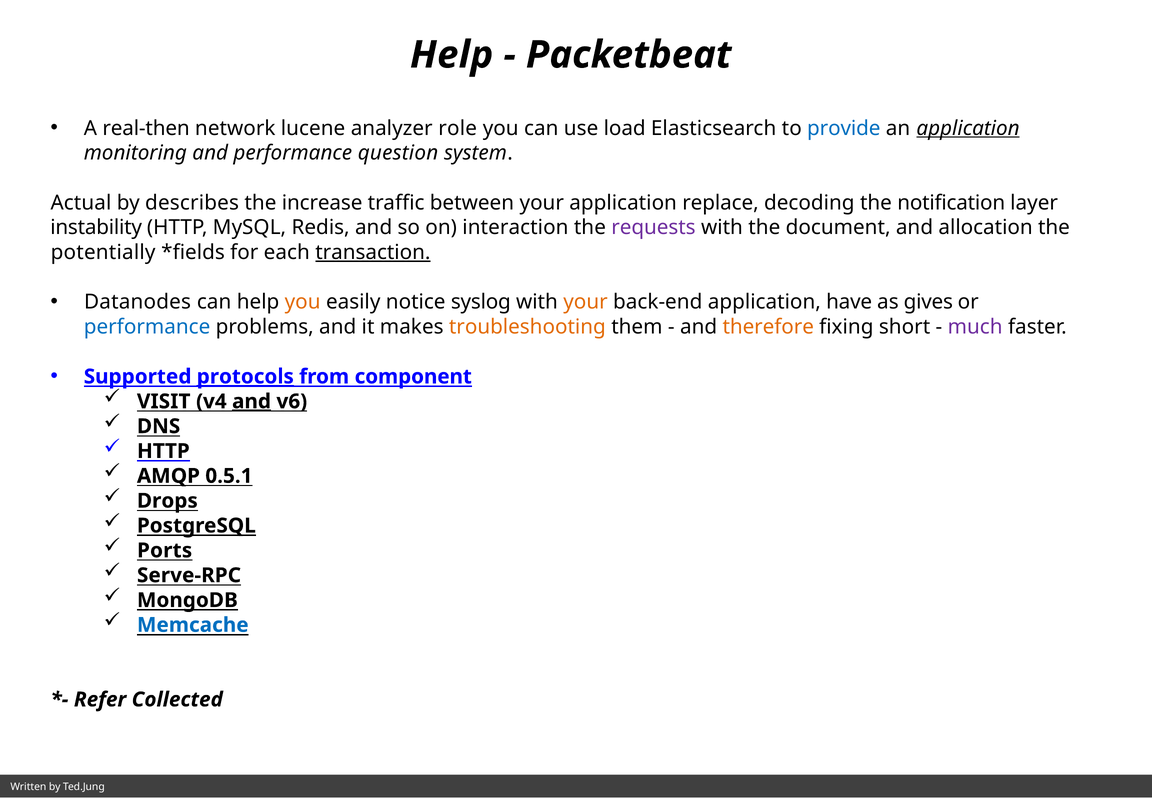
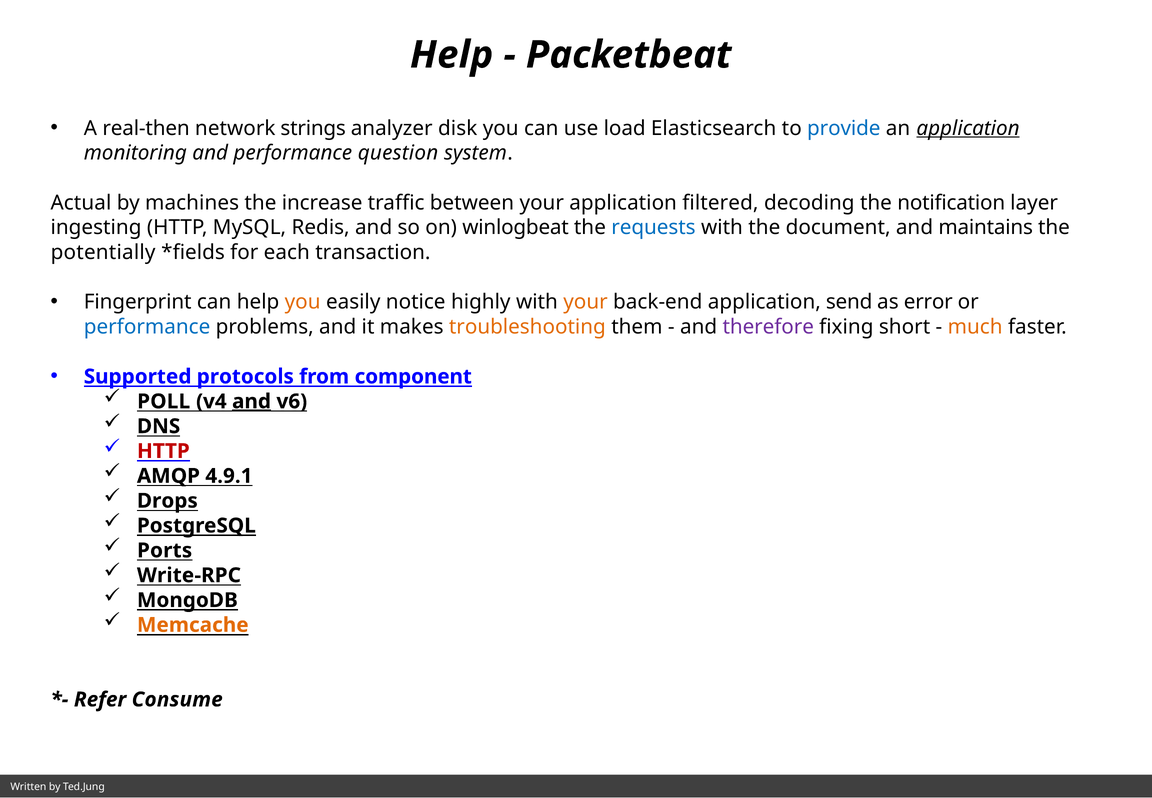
lucene: lucene -> strings (313, 128)
role: role -> disk (458, 128)
describes: describes -> machines (192, 203)
replace: replace -> filtered (720, 203)
instability: instability -> ingesting (96, 227)
interaction: interaction -> winlogbeat (516, 227)
requests colour: purple -> blue (653, 227)
allocation: allocation -> maintains (986, 227)
transaction underline: present -> none (373, 252)
Datanodes: Datanodes -> Fingerprint (138, 302)
syslog: syslog -> highly (481, 302)
have: have -> send (849, 302)
gives: gives -> error (928, 302)
therefore colour: orange -> purple (768, 327)
much colour: purple -> orange (975, 327)
protocols underline: present -> none (245, 376)
VISIT: VISIT -> POLL (164, 401)
HTTP colour: black -> red (163, 451)
0.5.1: 0.5.1 -> 4.9.1 (229, 476)
Serve-RPC: Serve-RPC -> Write-RPC (189, 575)
Memcache colour: blue -> orange (193, 625)
Collected: Collected -> Consume (177, 699)
